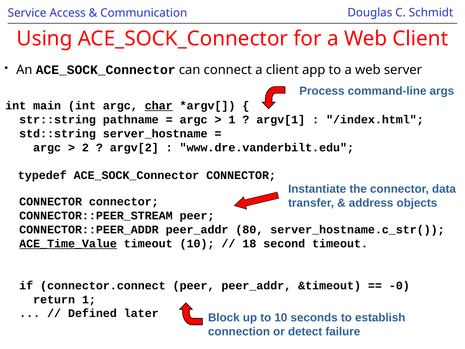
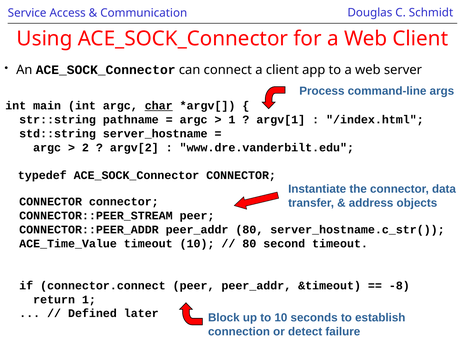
ACE_Time_Value underline: present -> none (68, 243)
18: 18 -> 80 (249, 243)
-0: -0 -> -8 (399, 285)
